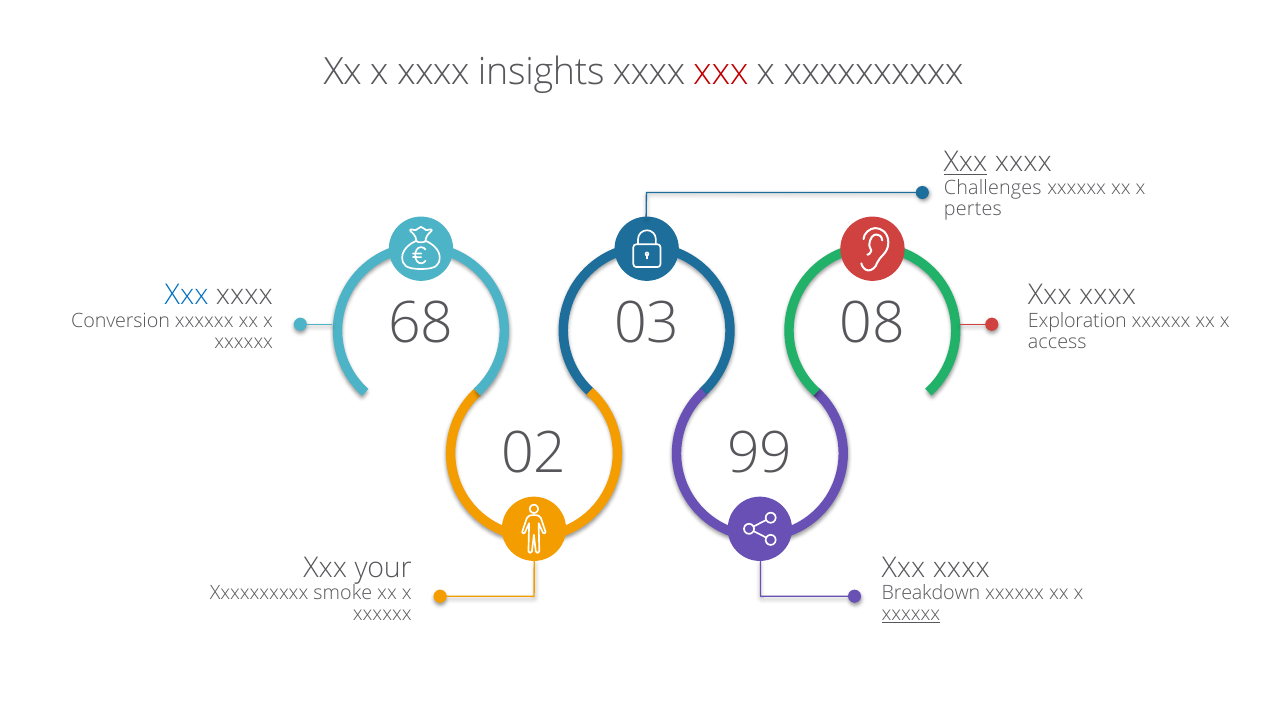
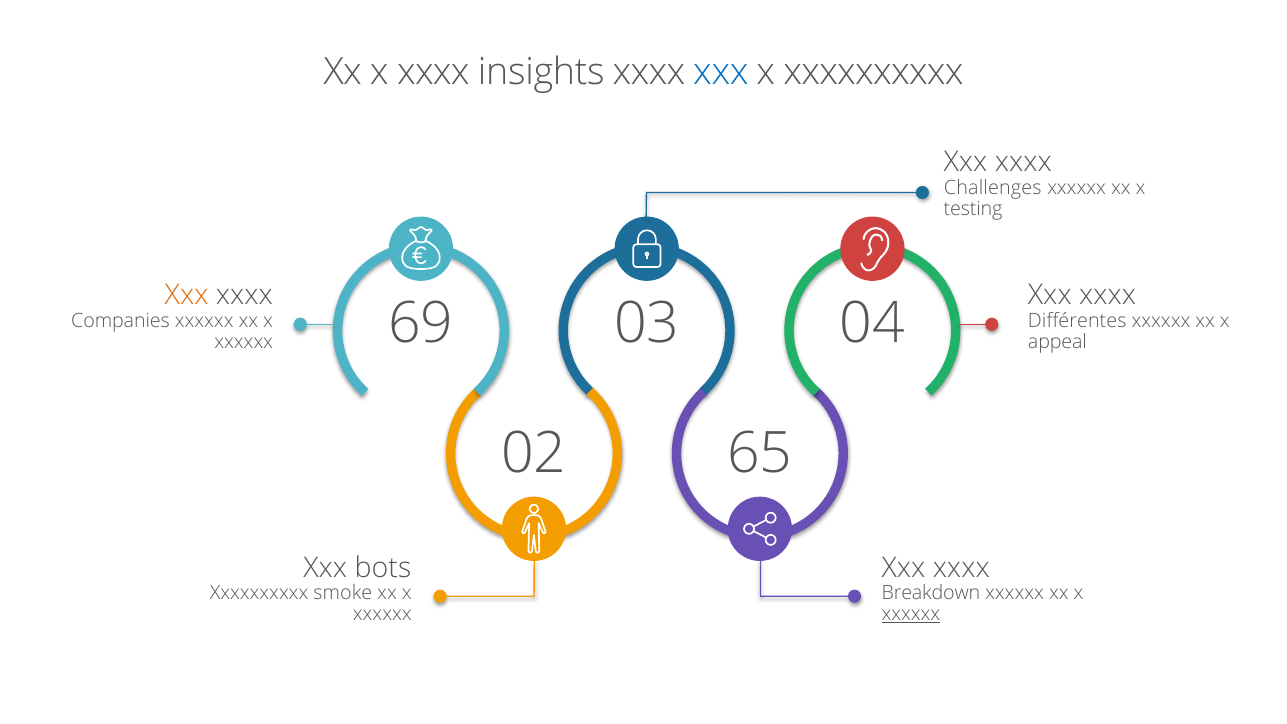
xxx colour: red -> blue (721, 72)
Xxx underline: present -> none (966, 162)
pertes: pertes -> testing (973, 209)
Xxx colour: blue -> orange (187, 295)
08: 08 -> 04 (872, 324)
Conversion: Conversion -> Companies (121, 321)
Exploration: Exploration -> Différentes (1077, 321)
68: 68 -> 69 (421, 324)
access: access -> appeal (1057, 342)
99: 99 -> 65 (760, 453)
your: your -> bots (383, 568)
